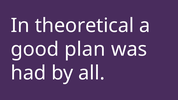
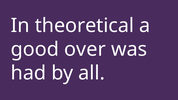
plan: plan -> over (85, 49)
